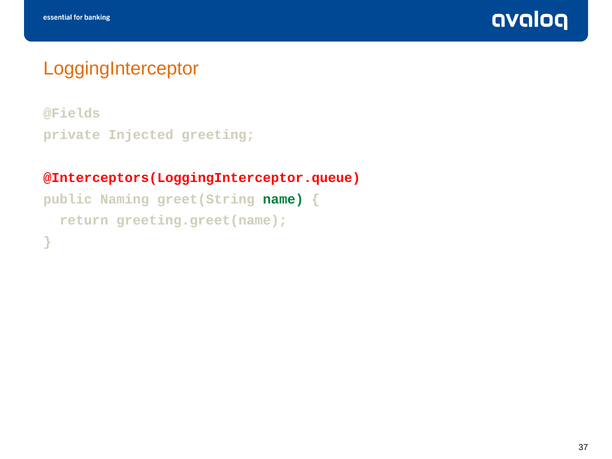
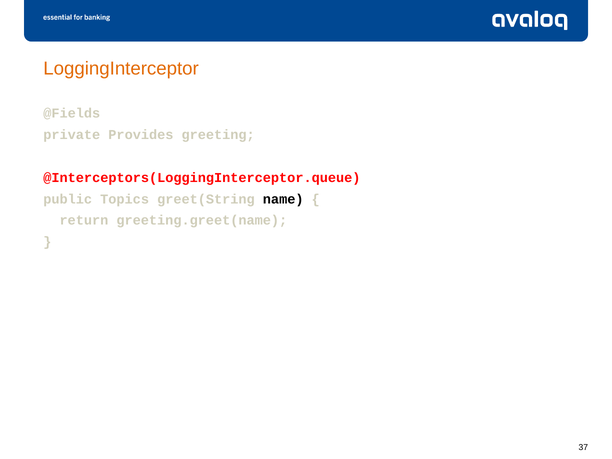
Injected: Injected -> Provides (141, 135)
Naming: Naming -> Topics (125, 199)
name colour: green -> black (283, 199)
